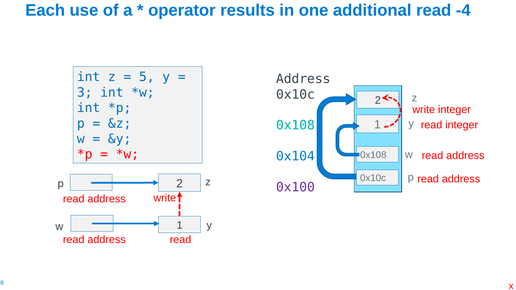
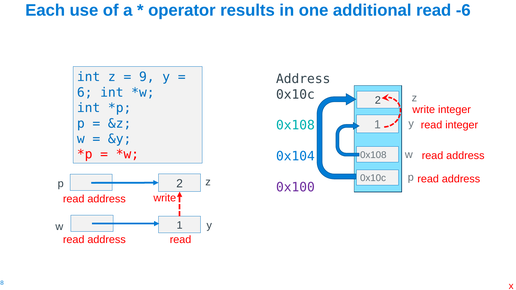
-4: -4 -> -6 (463, 10)
5: 5 -> 9 (147, 77)
3: 3 -> 6 (85, 93)
